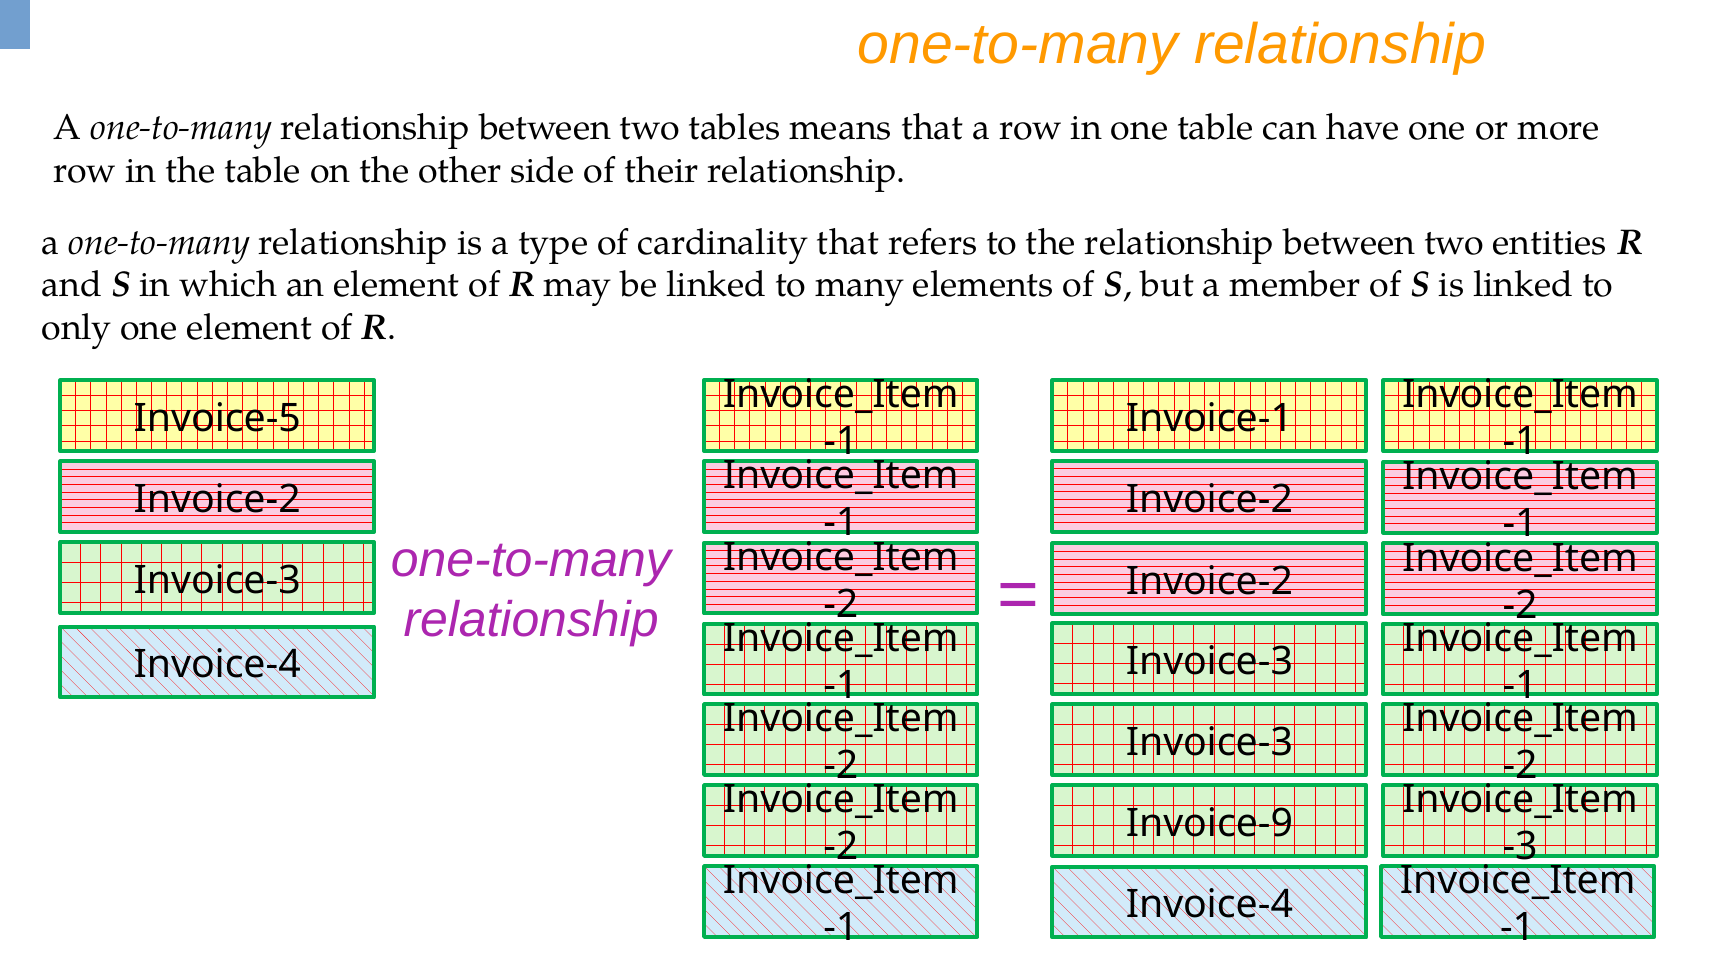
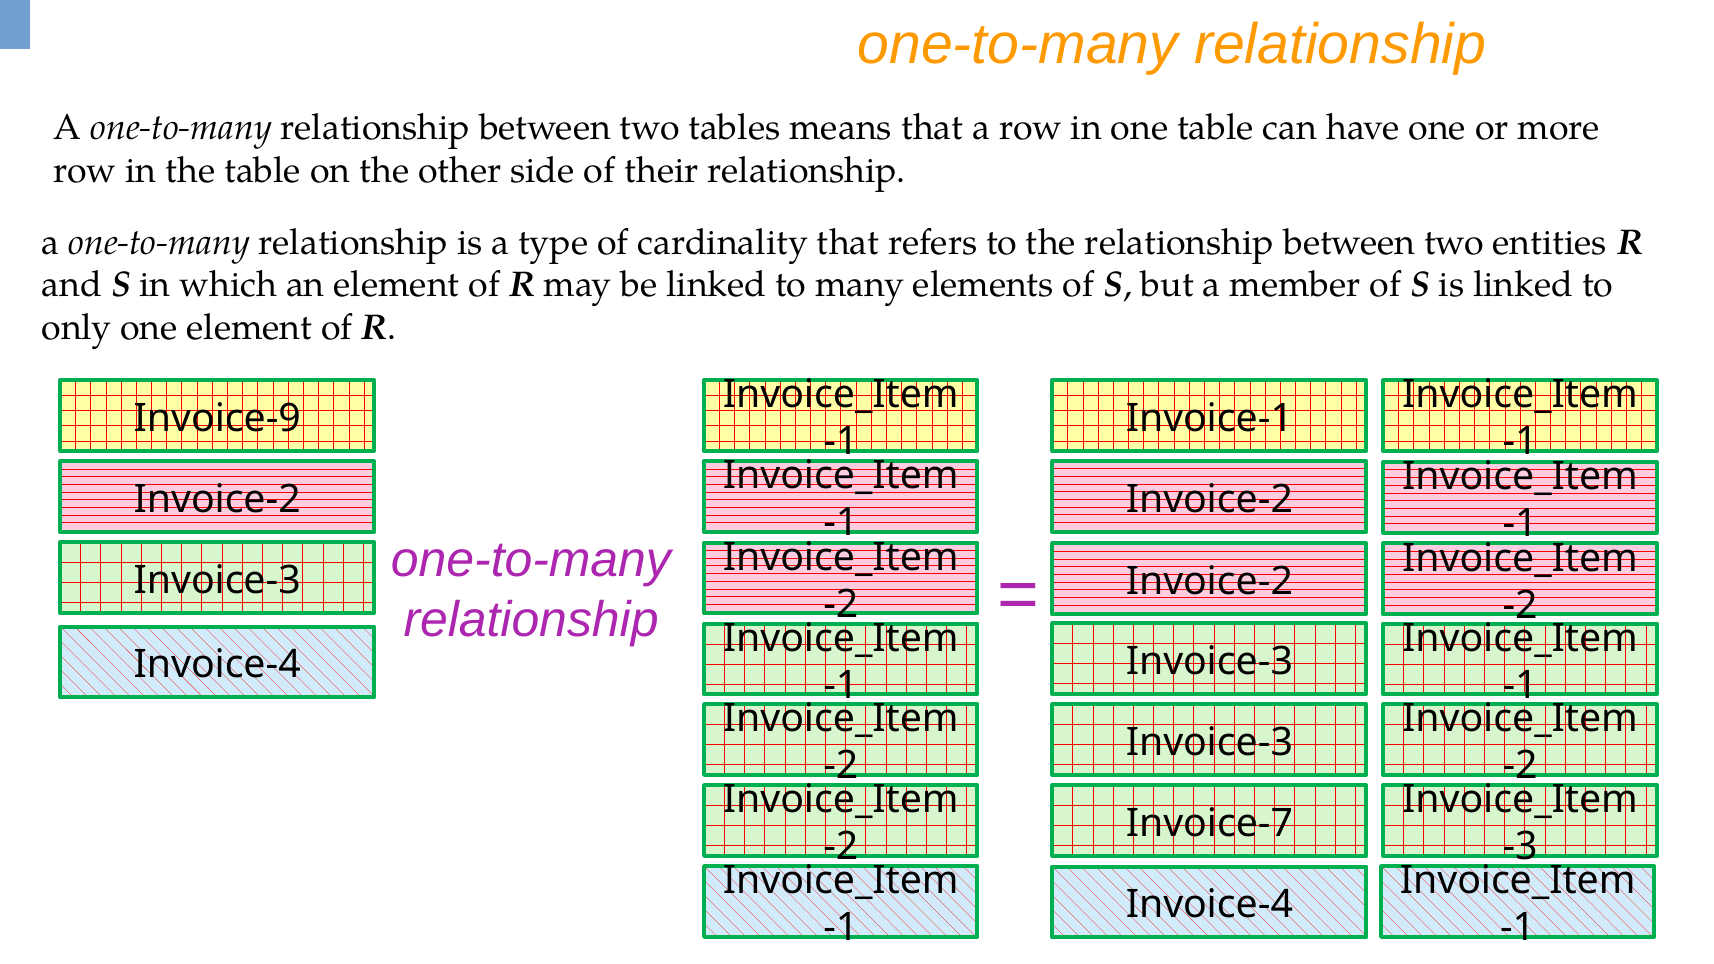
Invoice-5: Invoice-5 -> Invoice-9 (217, 418)
Invoice-9: Invoice-9 -> Invoice-7 (1209, 823)
